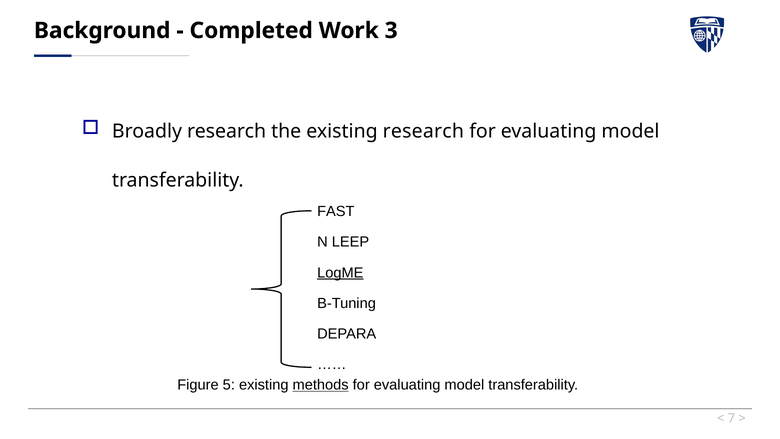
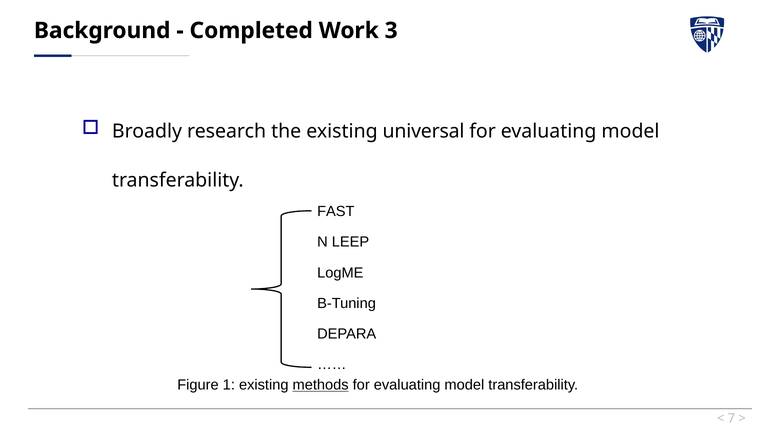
existing research: research -> universal (424, 131)
LogME underline: present -> none (340, 273)
5: 5 -> 1 (229, 385)
